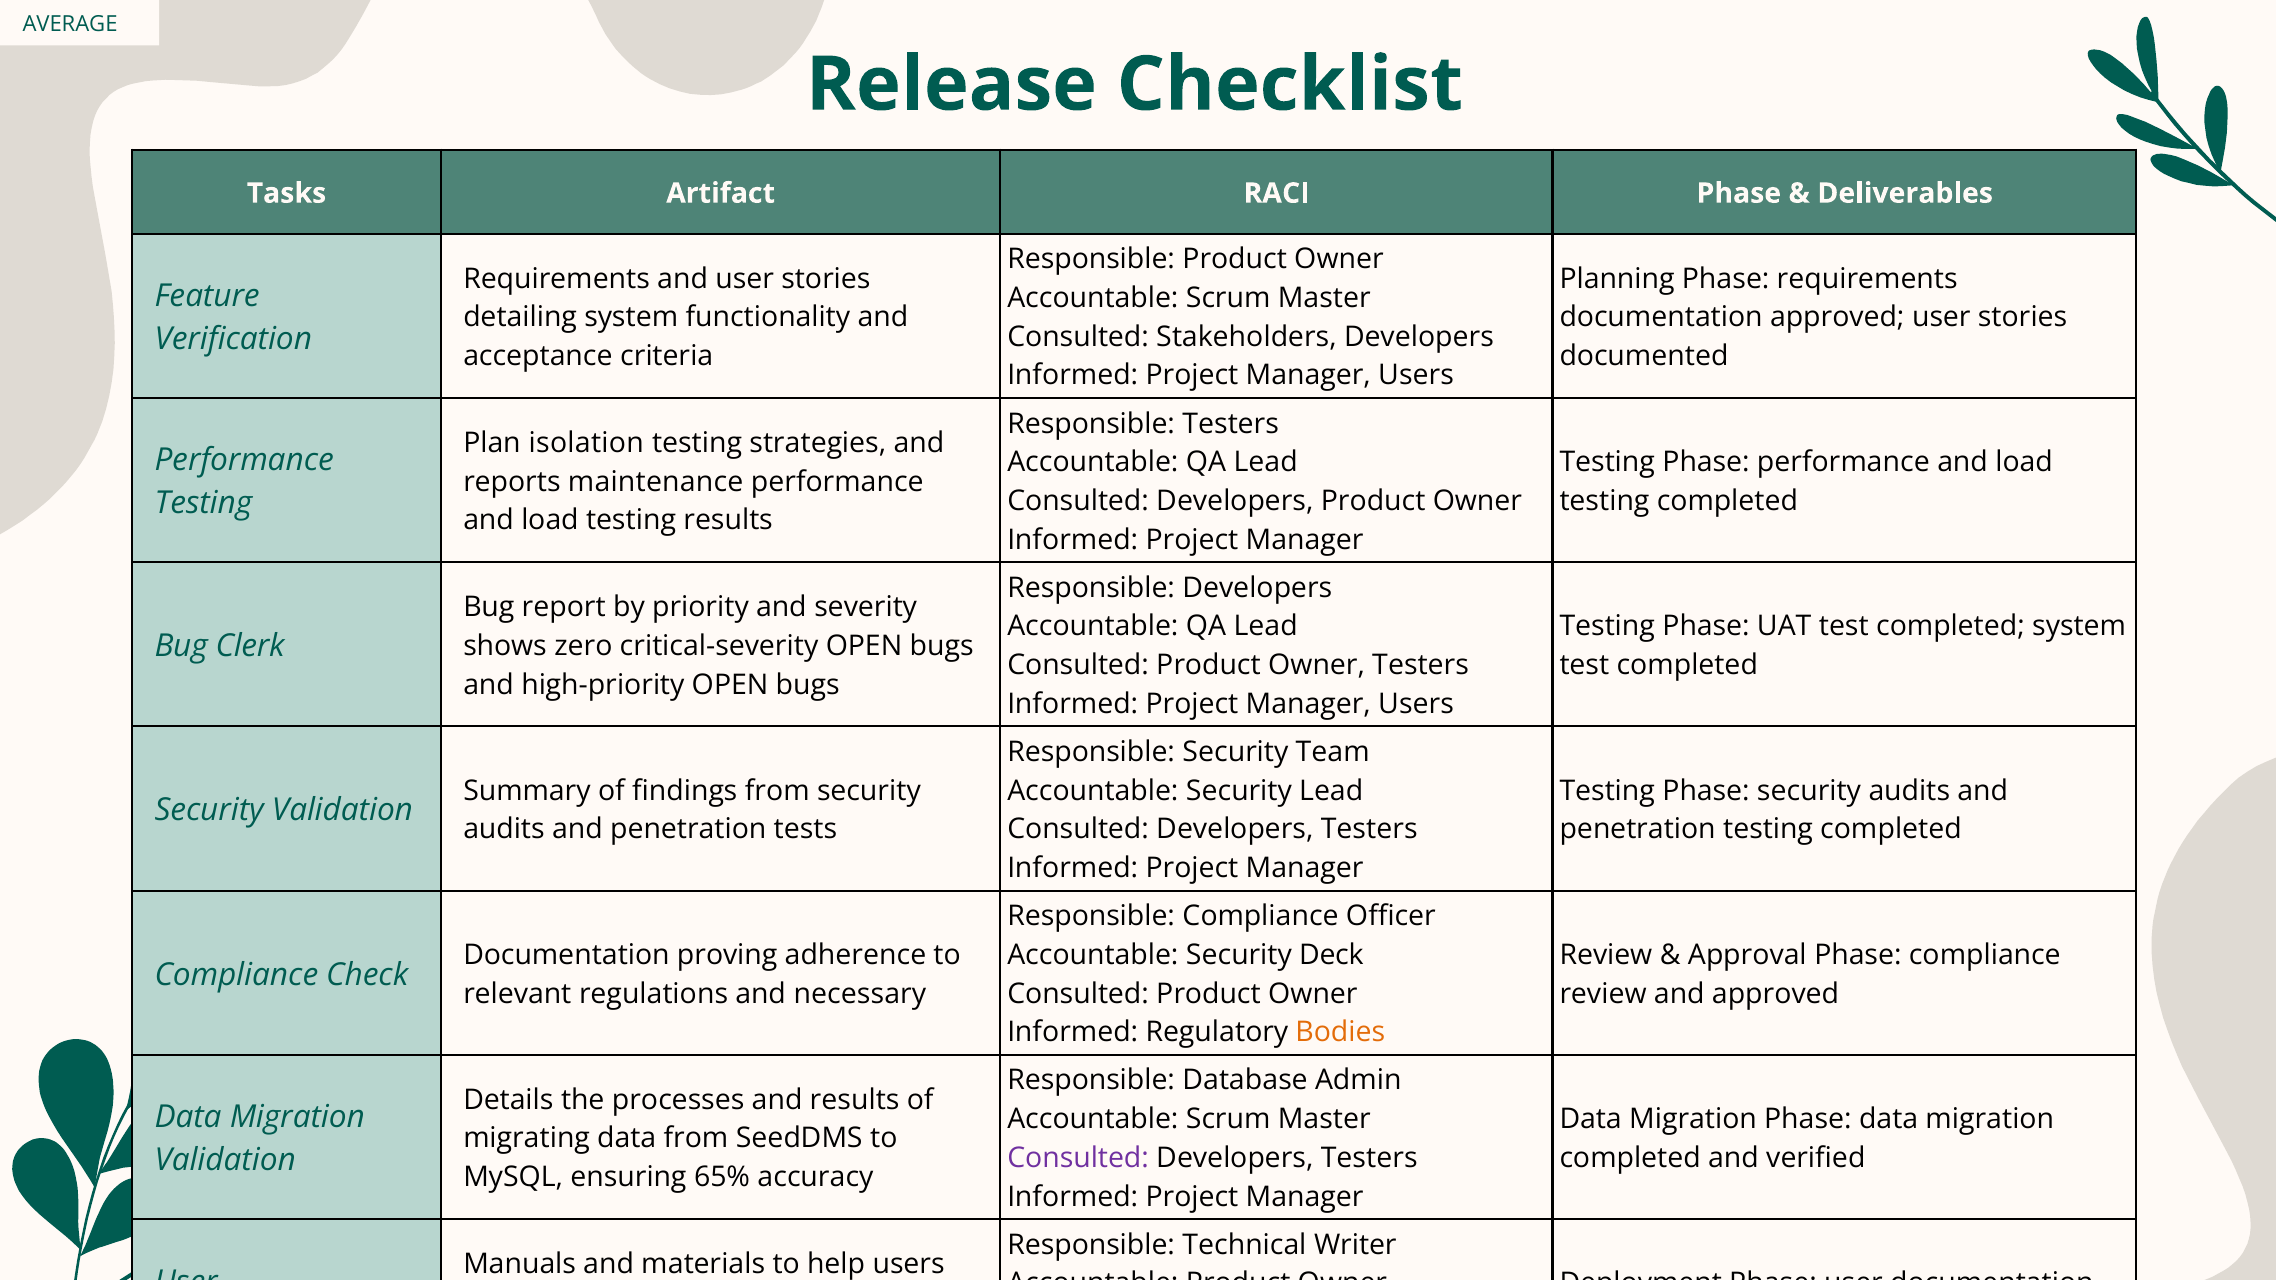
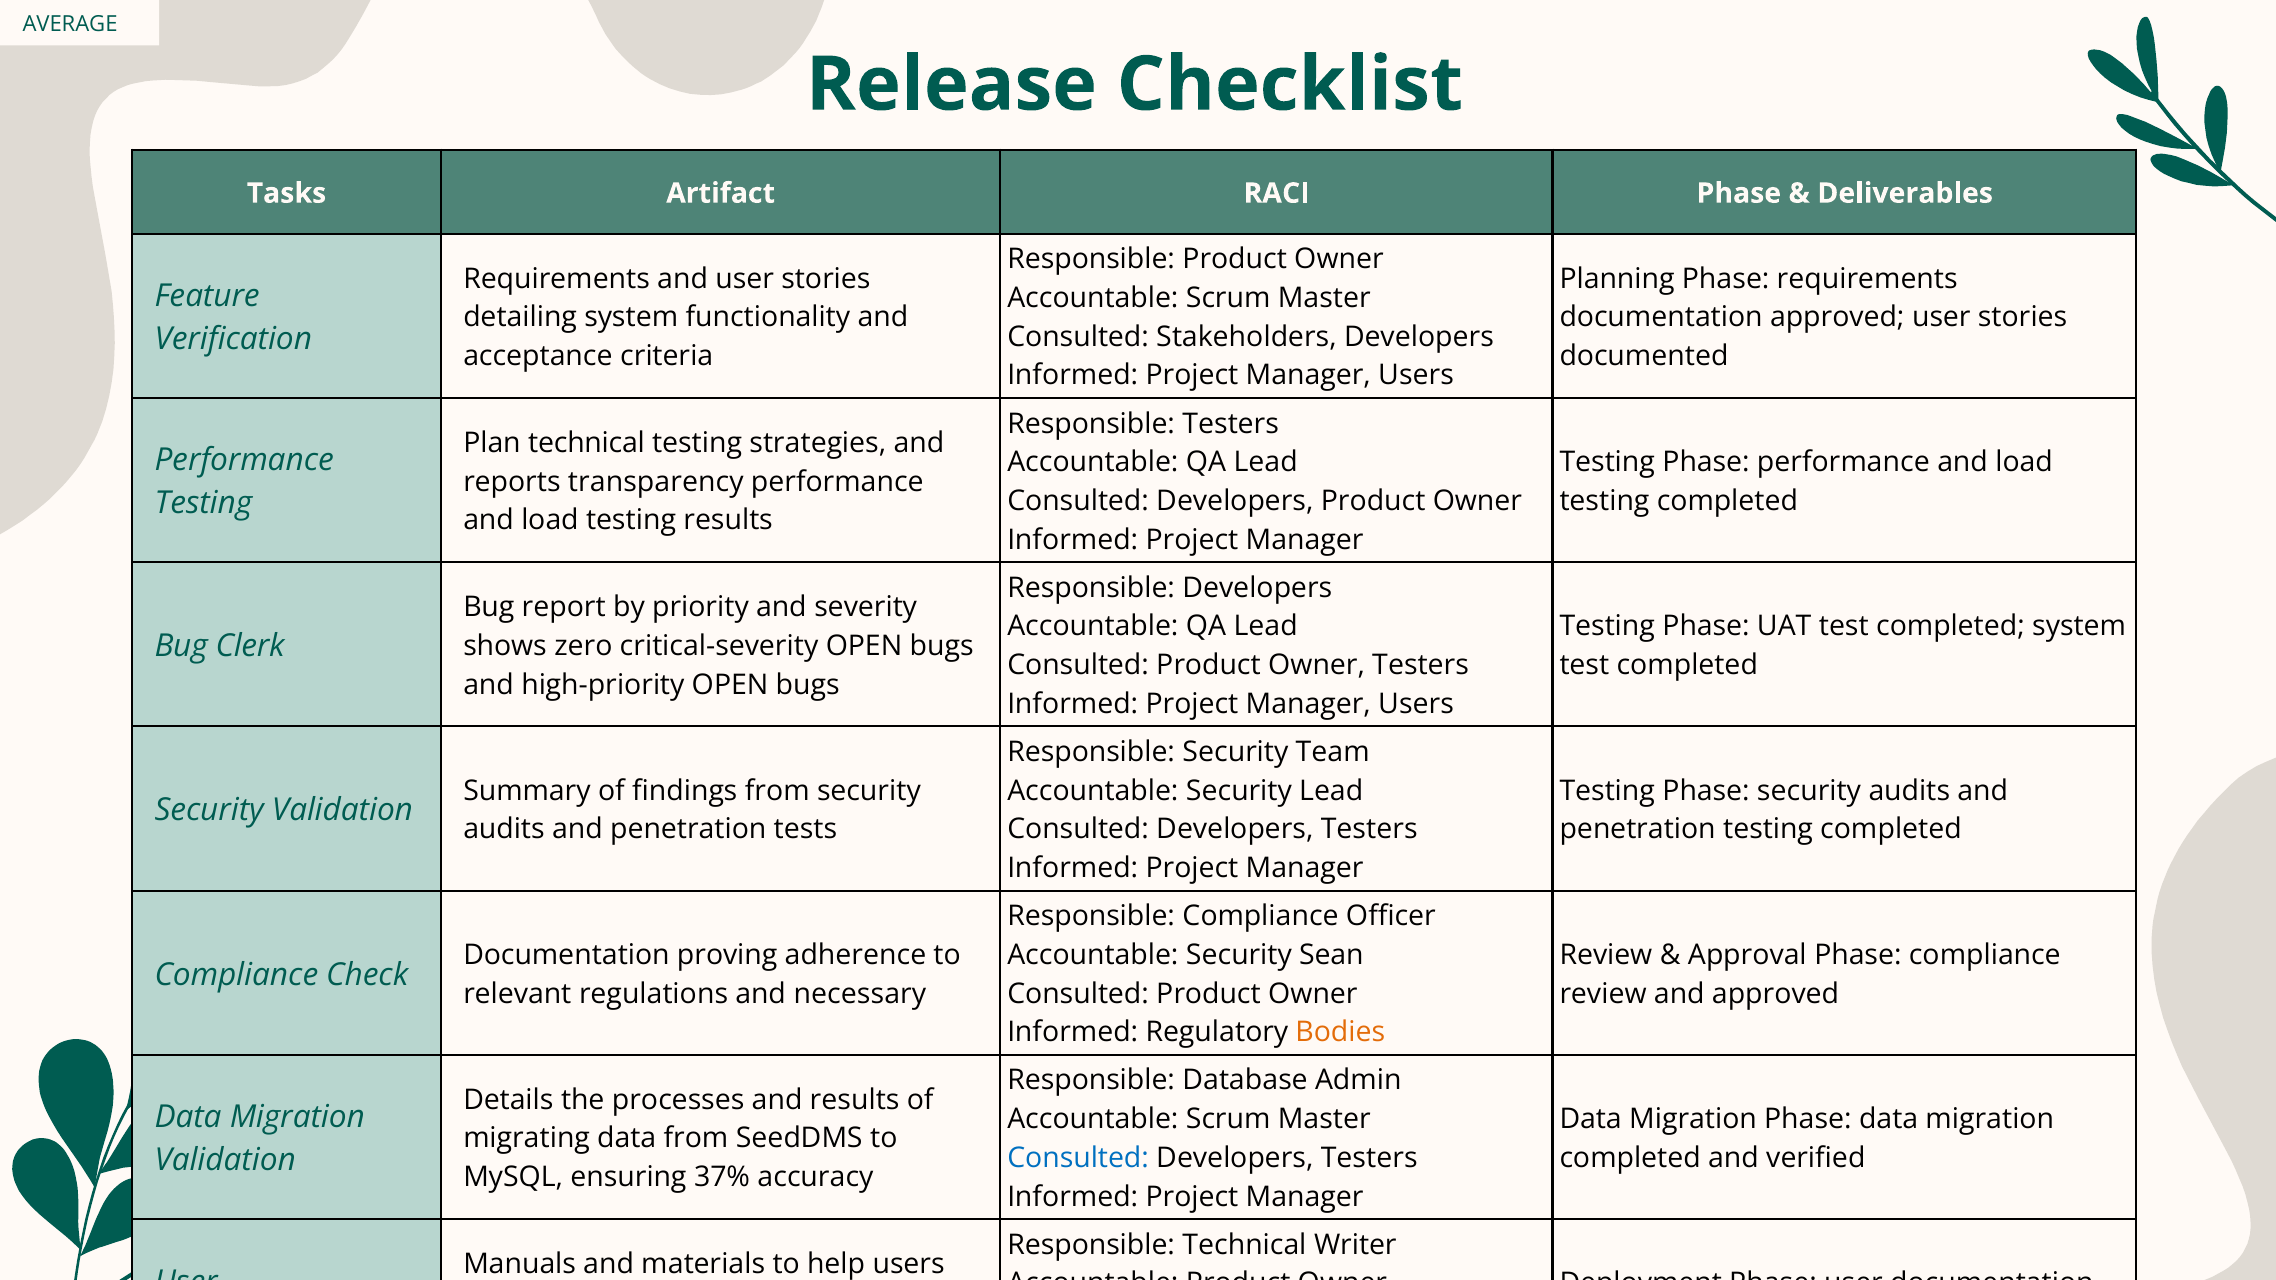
Plan isolation: isolation -> technical (587, 443)
maintenance: maintenance -> transparency (656, 482)
Deck: Deck -> Sean (1331, 955)
Consulted colour: purple -> blue (1078, 1158)
65%: 65% -> 37% (722, 1178)
